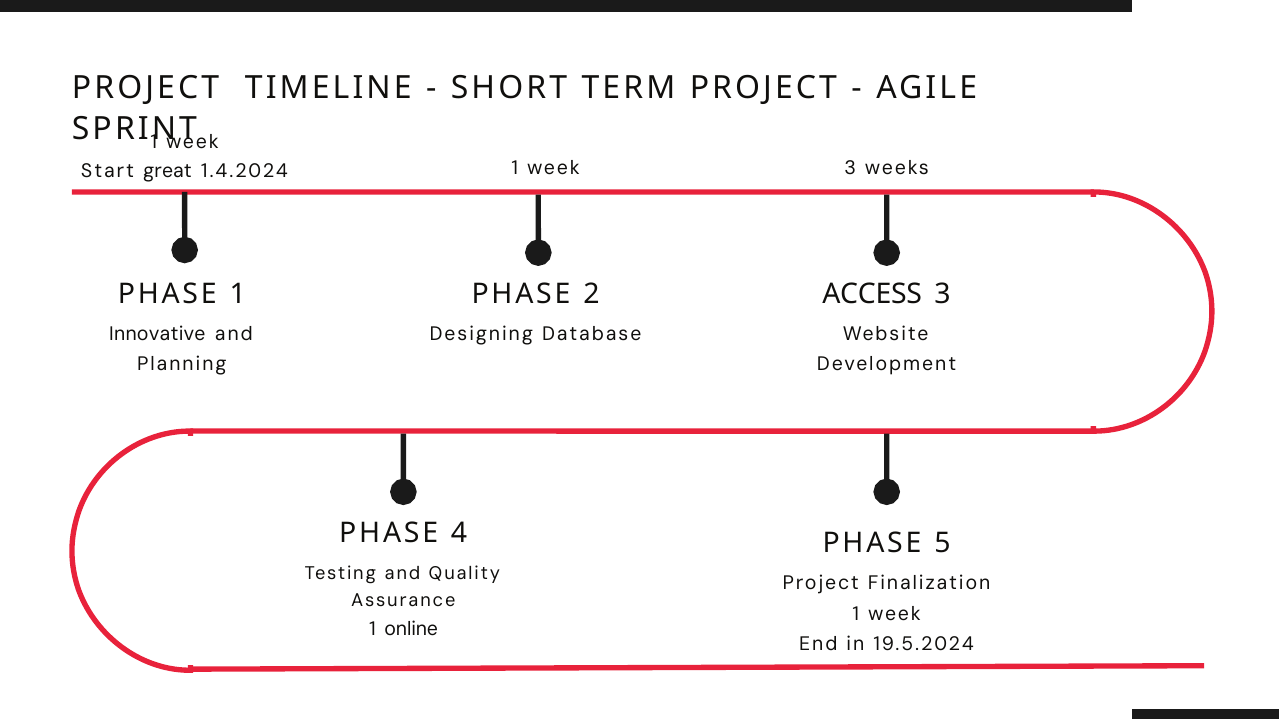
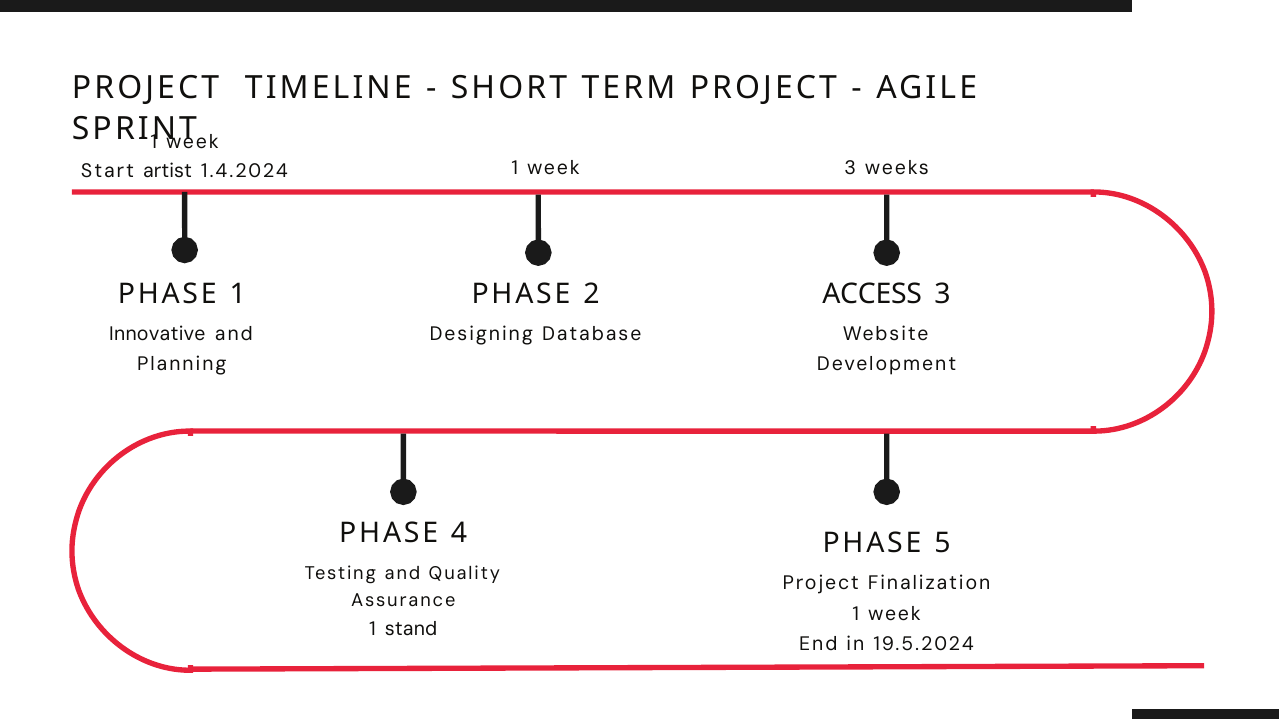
great: great -> artist (168, 172)
online: online -> stand (411, 629)
